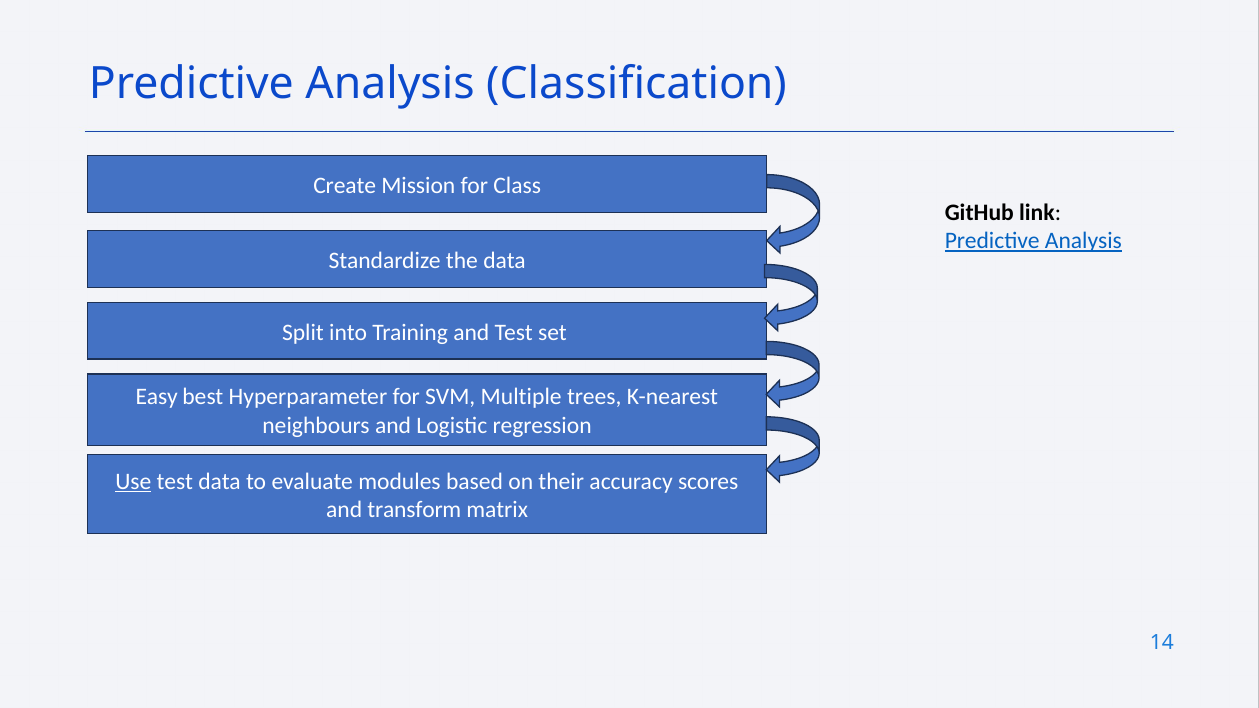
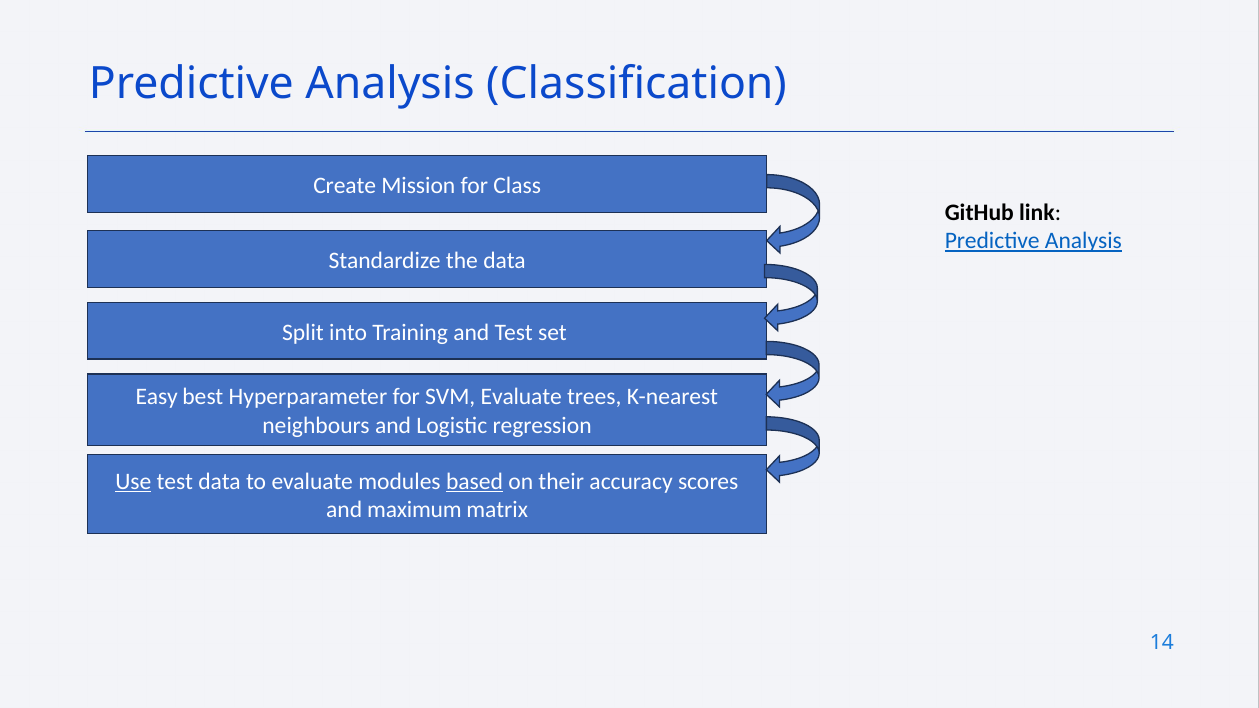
SVM Multiple: Multiple -> Evaluate (521, 397)
based underline: none -> present (475, 482)
transform: transform -> maximum (414, 510)
